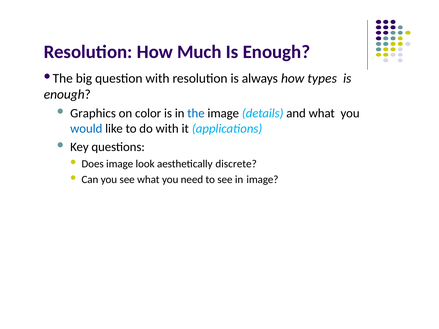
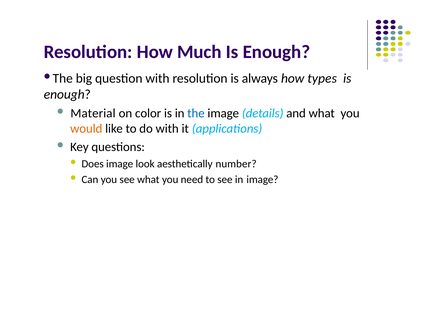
Graphics: Graphics -> Material (93, 113)
would colour: blue -> orange (86, 129)
discrete: discrete -> number (236, 164)
